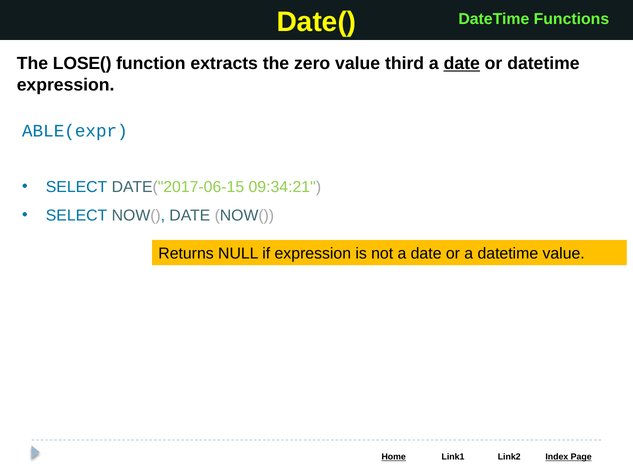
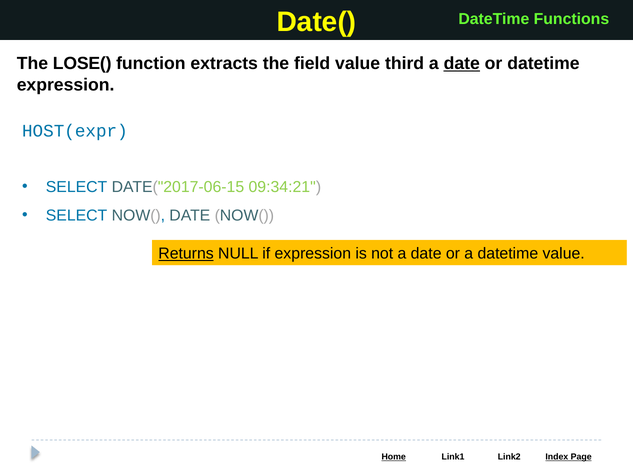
zero: zero -> field (312, 64)
ABLE(expr: ABLE(expr -> HOST(expr (75, 131)
Returns underline: none -> present (186, 254)
